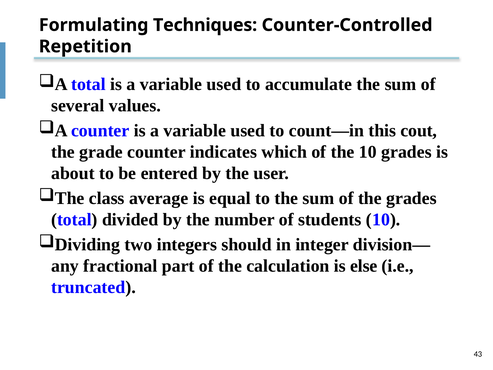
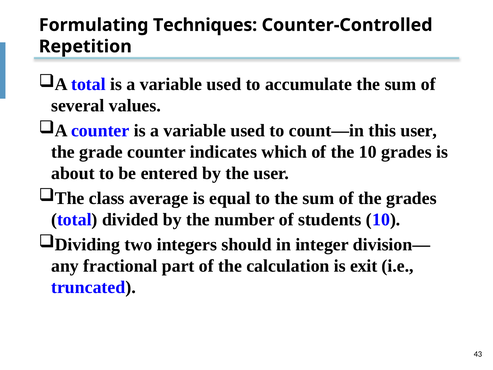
this cout: cout -> user (419, 131)
else: else -> exit (364, 266)
